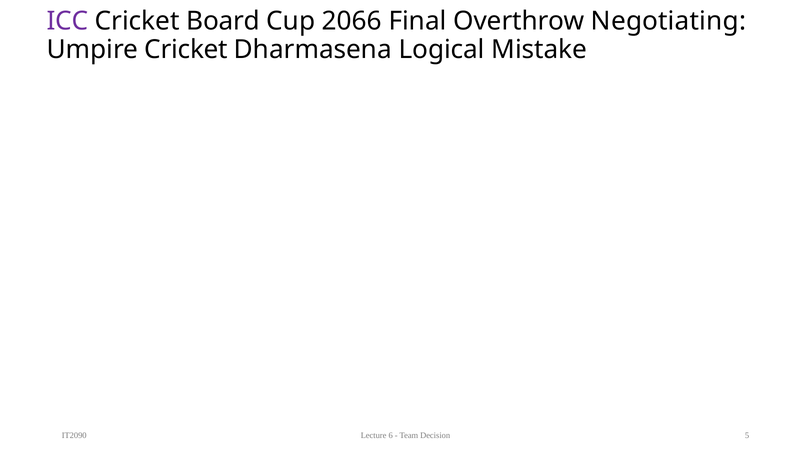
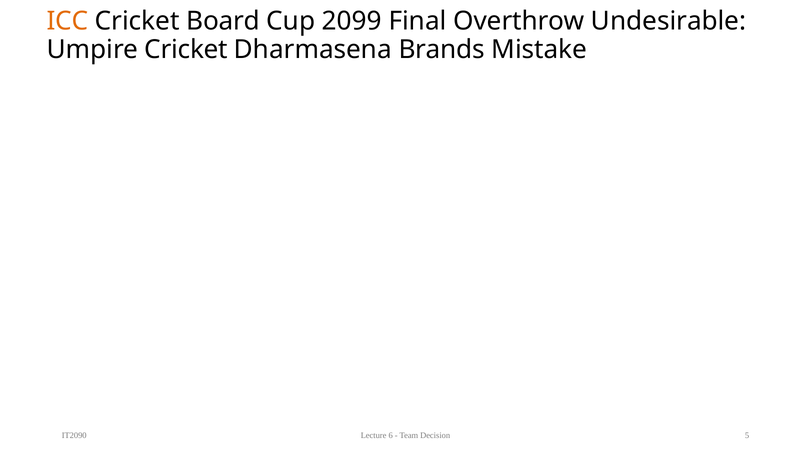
ICC colour: purple -> orange (67, 21)
2066: 2066 -> 2099 (352, 21)
Negotiating: Negotiating -> Undesirable (669, 21)
Logical: Logical -> Brands (442, 49)
